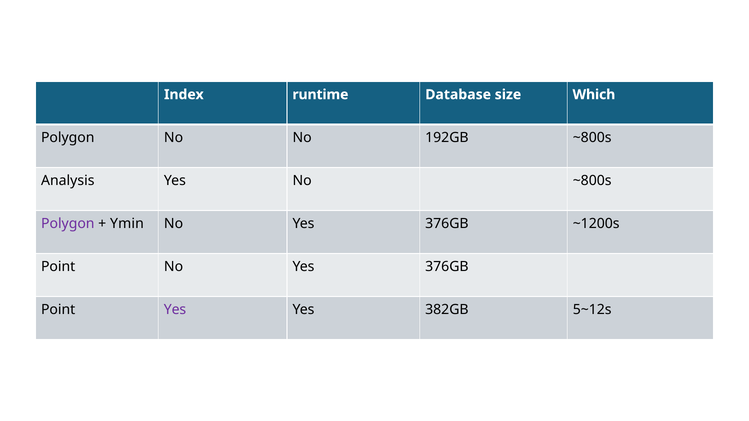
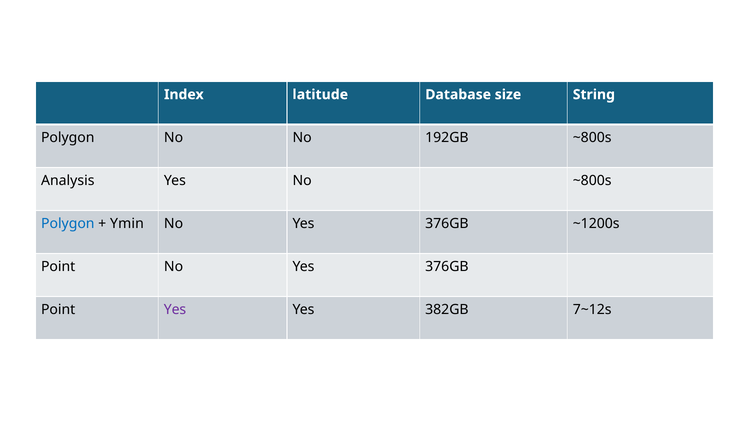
runtime: runtime -> latitude (320, 95)
Which: Which -> String (594, 95)
Polygon colour: purple -> blue (68, 224)
5~12s: 5~12s -> 7~12s (592, 310)
